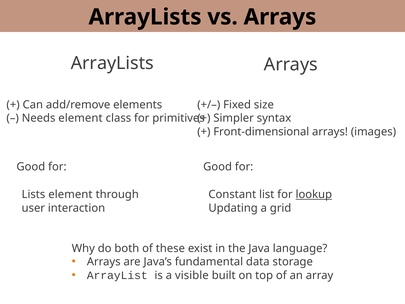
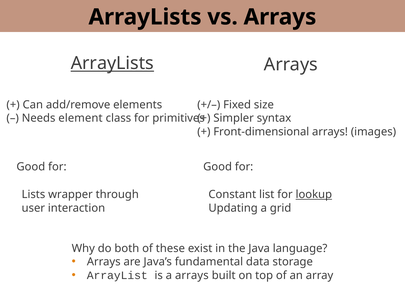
ArrayLists underline: none -> present (112, 63)
Lists element: element -> wrapper (70, 194)
a visible: visible -> arrays (192, 275)
